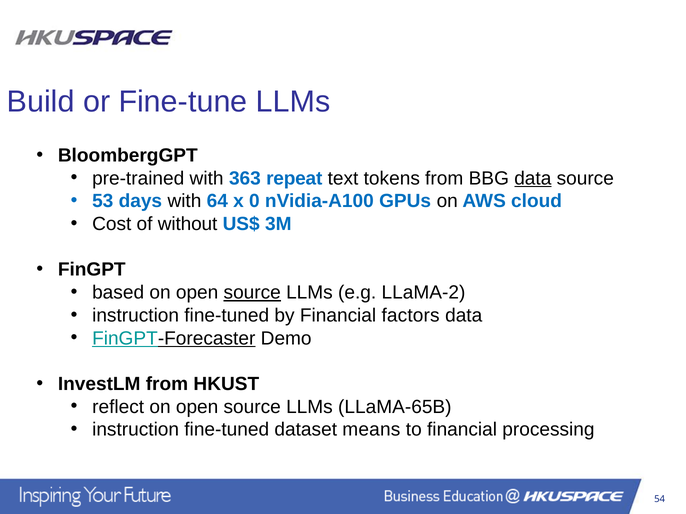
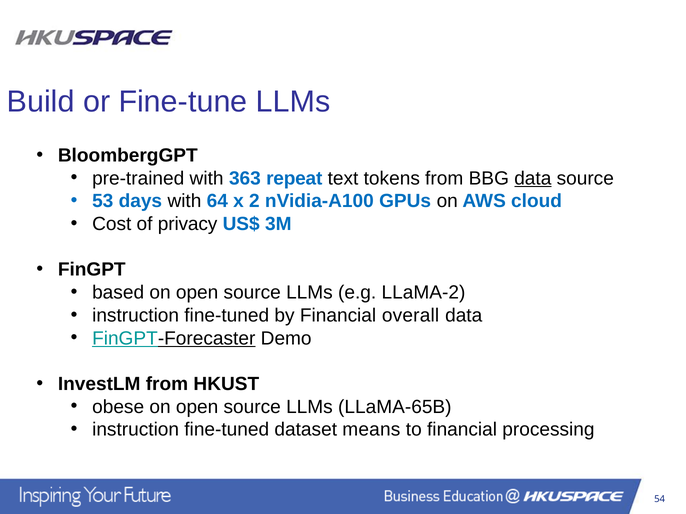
0: 0 -> 2 (254, 201)
without: without -> privacy (188, 224)
source underline: present -> none (252, 293)
factors: factors -> overall (411, 316)
reflect: reflect -> obese (118, 407)
